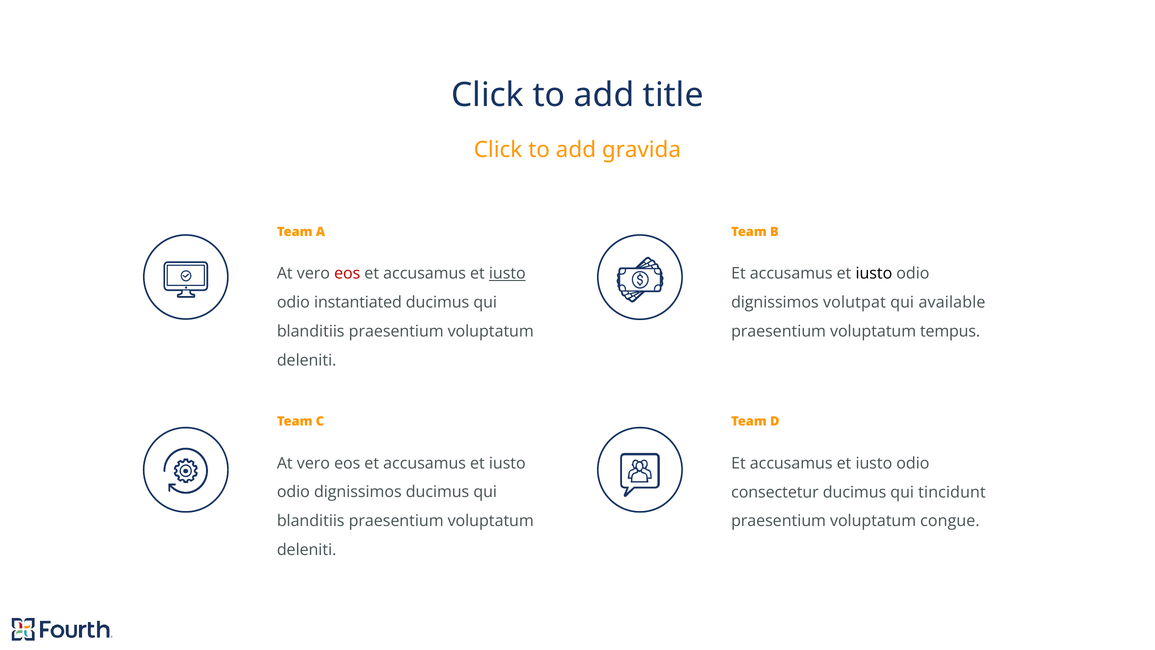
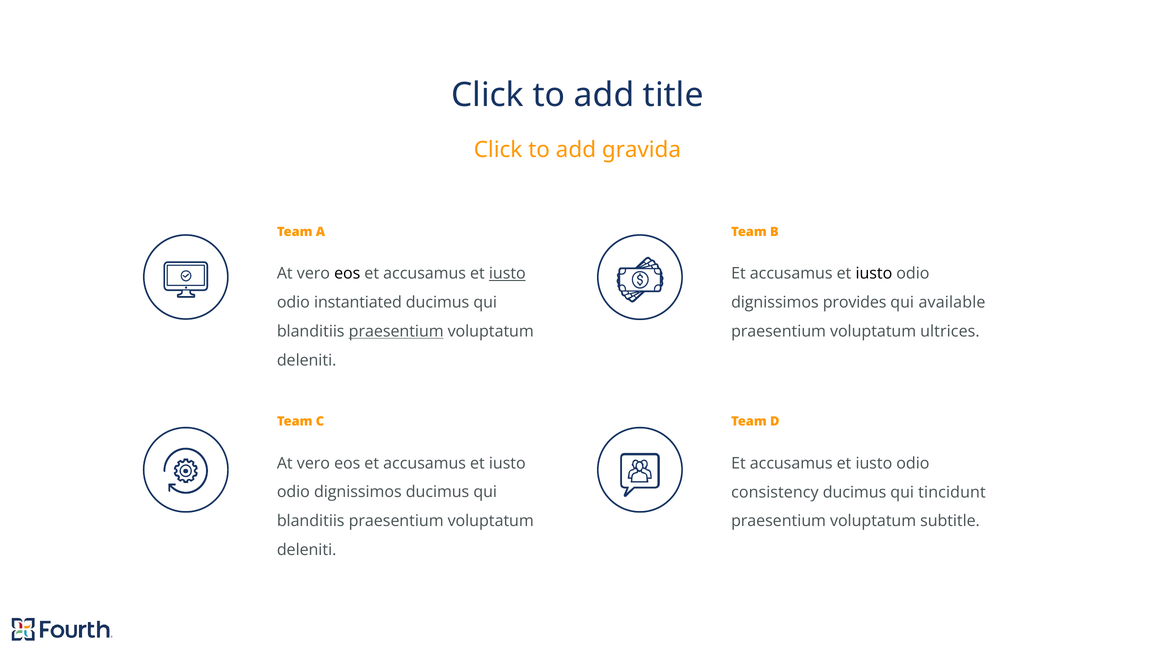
eos colour: red -> black (347, 273)
volutpat: volutpat -> provides (855, 302)
praesentium underline: none -> present (396, 331)
tempus: tempus -> ultrices (950, 331)
consectetur: consectetur -> consistency (775, 492)
congue: congue -> subtitle (950, 521)
